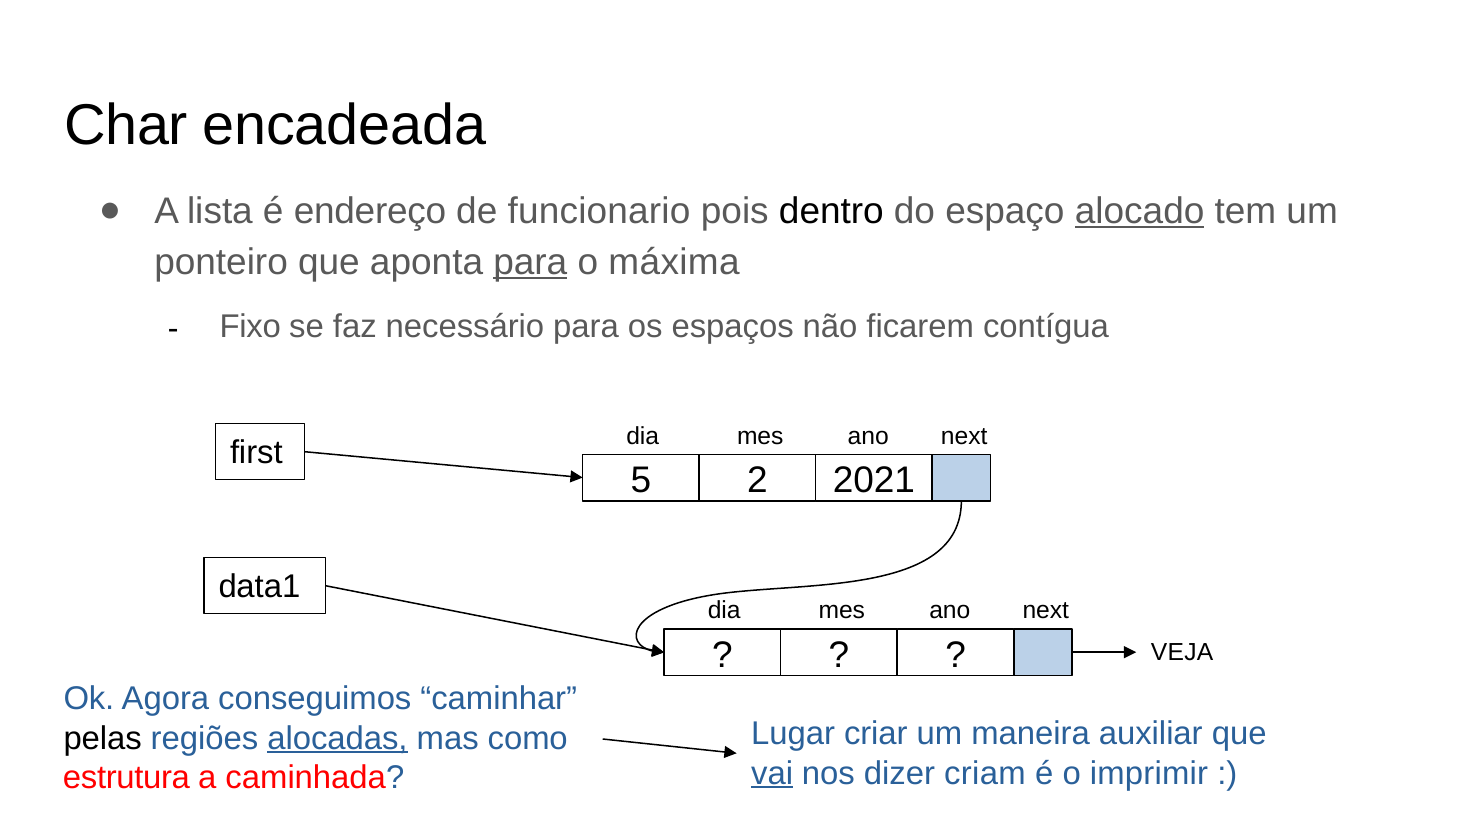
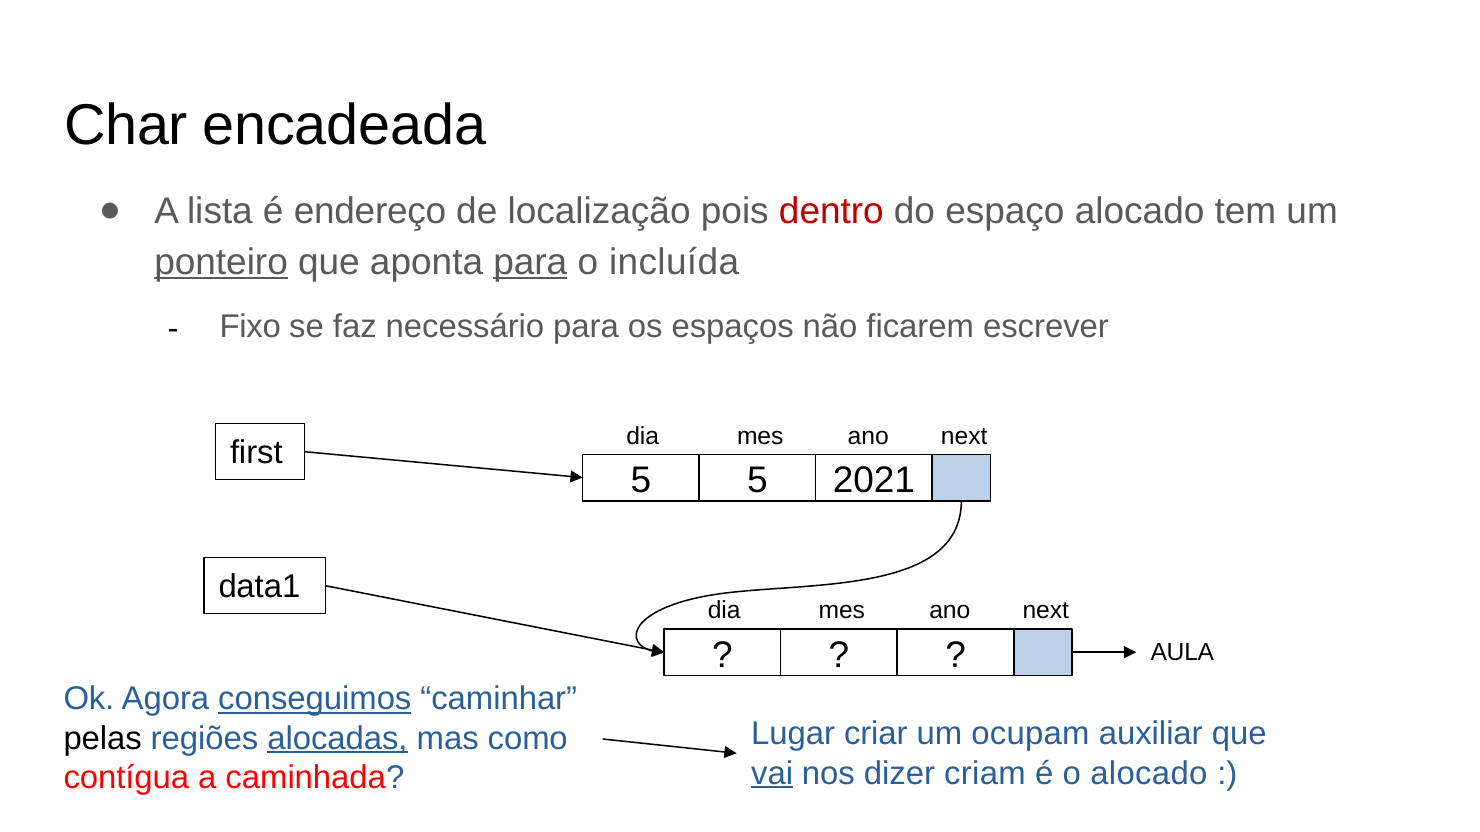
funcionario: funcionario -> localização (599, 211)
dentro colour: black -> red (831, 211)
alocado underline: present -> none (1140, 211)
ponteiro underline: none -> present (221, 262)
máxima: máxima -> incluída (674, 262)
contígua: contígua -> escrever (1046, 327)
5 2: 2 -> 5 (757, 480)
VEJA: VEJA -> AULA (1182, 653)
conseguimos underline: none -> present (315, 699)
maneira: maneira -> ocupam (1030, 734)
o imprimir: imprimir -> alocado (1149, 774)
estrutura: estrutura -> contígua (126, 778)
